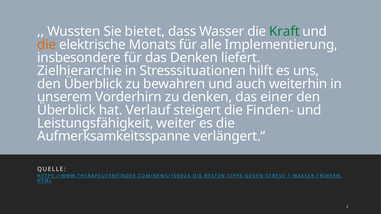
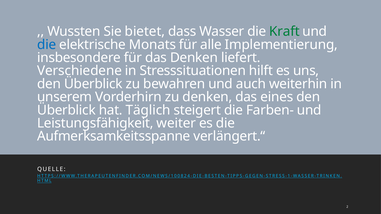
die colour: orange -> blue (47, 45)
Zielhierarchie: Zielhierarchie -> Verschiedene (80, 71)
einer: einer -> eines (277, 97)
Verlauf: Verlauf -> Täglich (148, 110)
Finden-: Finden- -> Farben- (270, 110)
